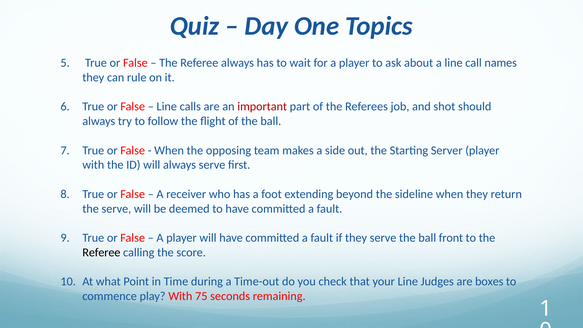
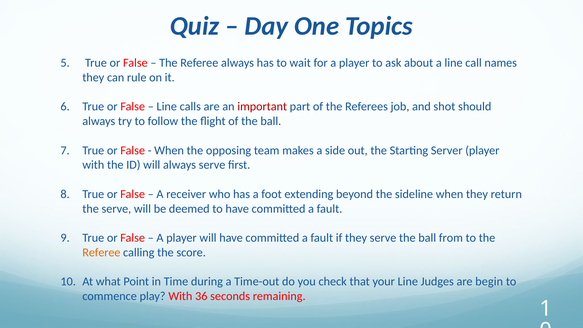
front: front -> from (451, 238)
Referee colour: black -> orange (101, 252)
boxes: boxes -> begin (489, 282)
75: 75 -> 36 (201, 296)
